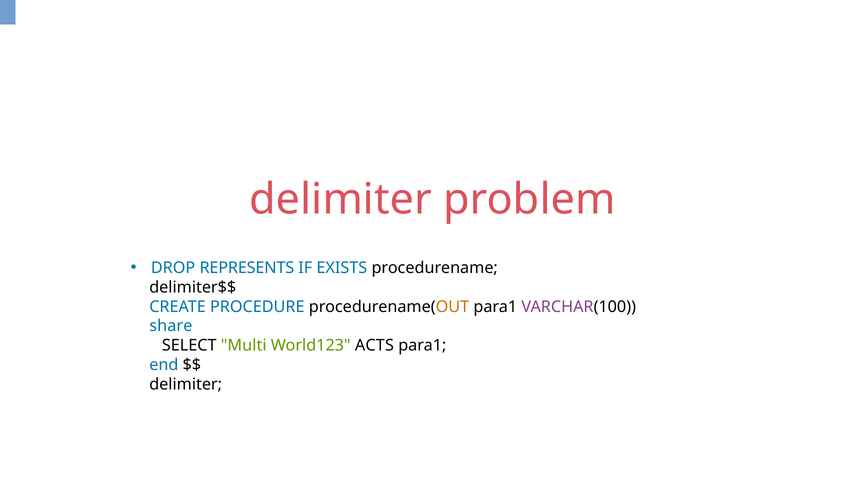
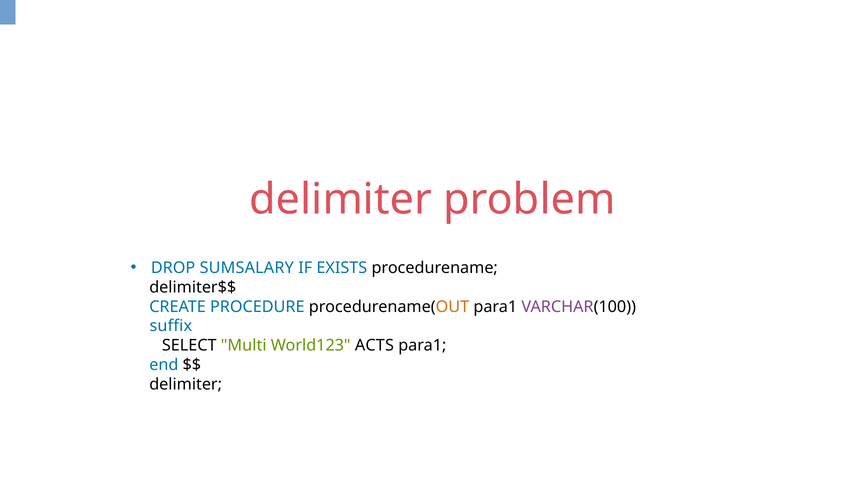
REPRESENTS: REPRESENTS -> SUMSALARY (247, 268)
share: share -> suffix (171, 327)
